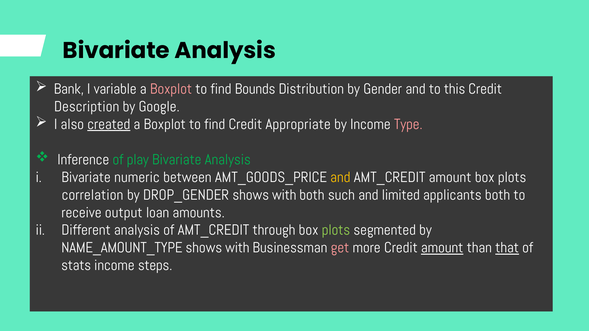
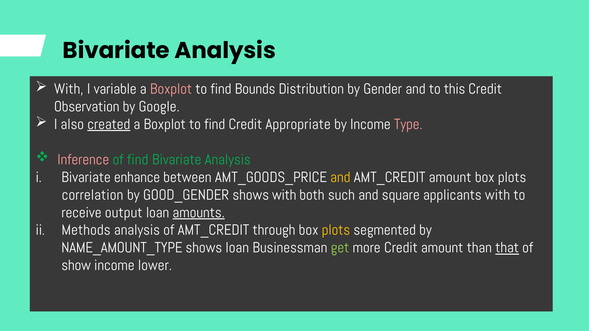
Bank: Bank -> With (69, 89)
Description: Description -> Observation (87, 107)
Inference colour: white -> pink (83, 160)
of play: play -> find (138, 160)
numeric: numeric -> enhance (137, 177)
DROP_GENDER: DROP_GENDER -> GOOD_GENDER (186, 195)
limited: limited -> square (401, 195)
applicants both: both -> with (498, 195)
amounts underline: none -> present (199, 213)
Different: Different -> Methods (86, 230)
plots colour: light green -> yellow (336, 230)
with: with -> loan (237, 248)
get colour: pink -> light green (340, 248)
amount underline: present -> none (442, 248)
stats: stats -> show (76, 266)
steps: steps -> lower (155, 266)
